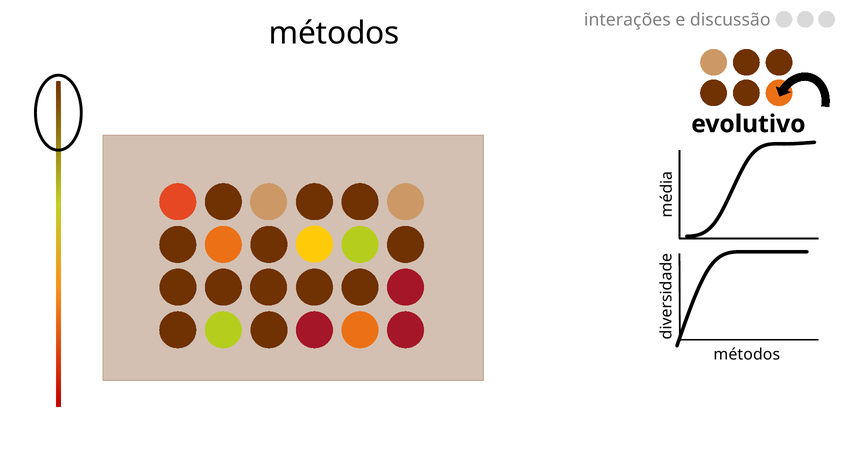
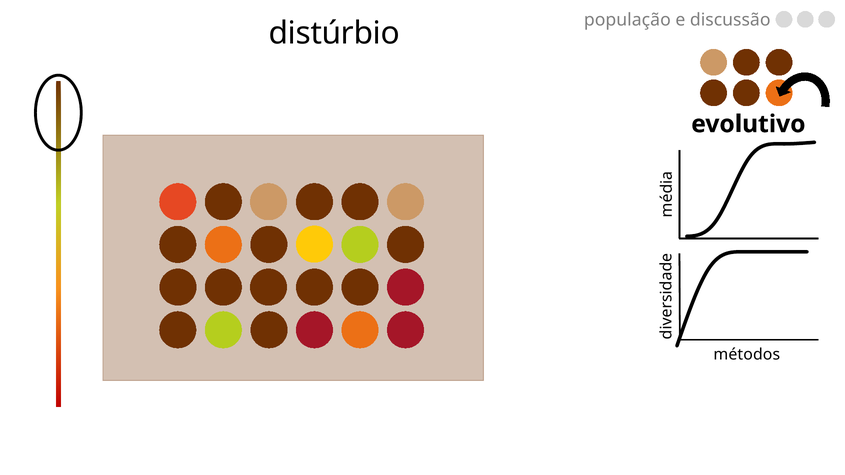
interações: interações -> população (627, 20)
métodos: métodos -> distúrbio (334, 33)
